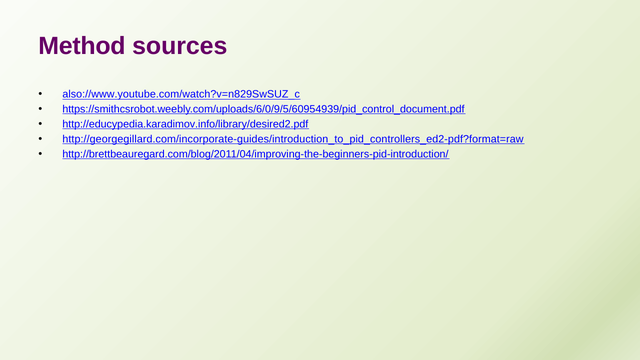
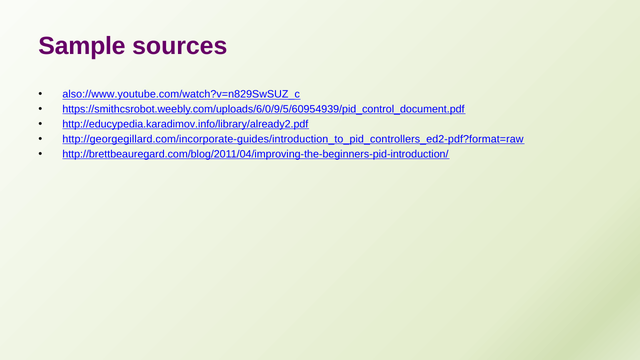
Method: Method -> Sample (82, 46)
http://educypedia.karadimov.info/library/desired2.pdf: http://educypedia.karadimov.info/library/desired2.pdf -> http://educypedia.karadimov.info/library/already2.pdf (185, 124)
